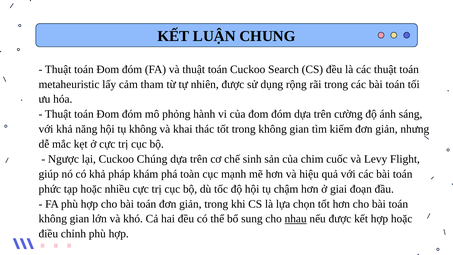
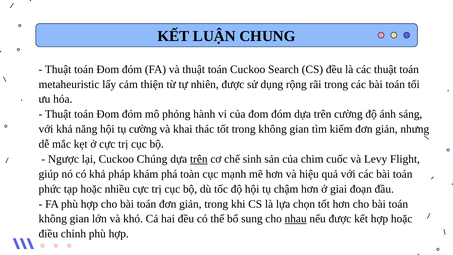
tham: tham -> thiện (152, 84)
tụ không: không -> cường (143, 129)
trên underline: none -> present (199, 159)
